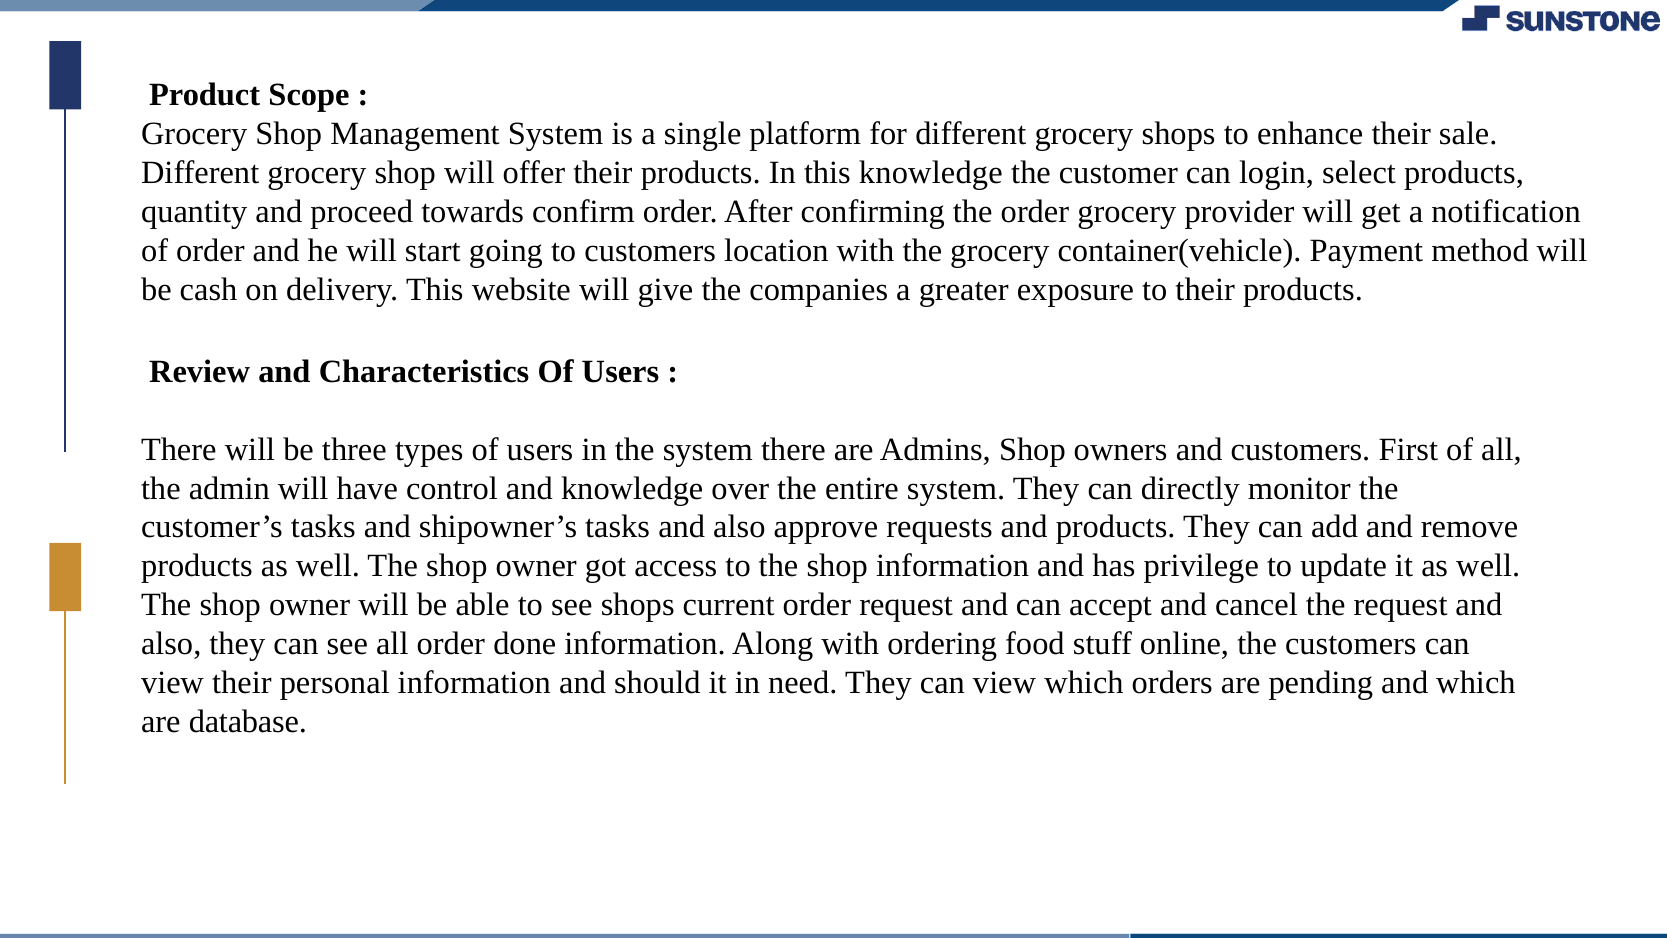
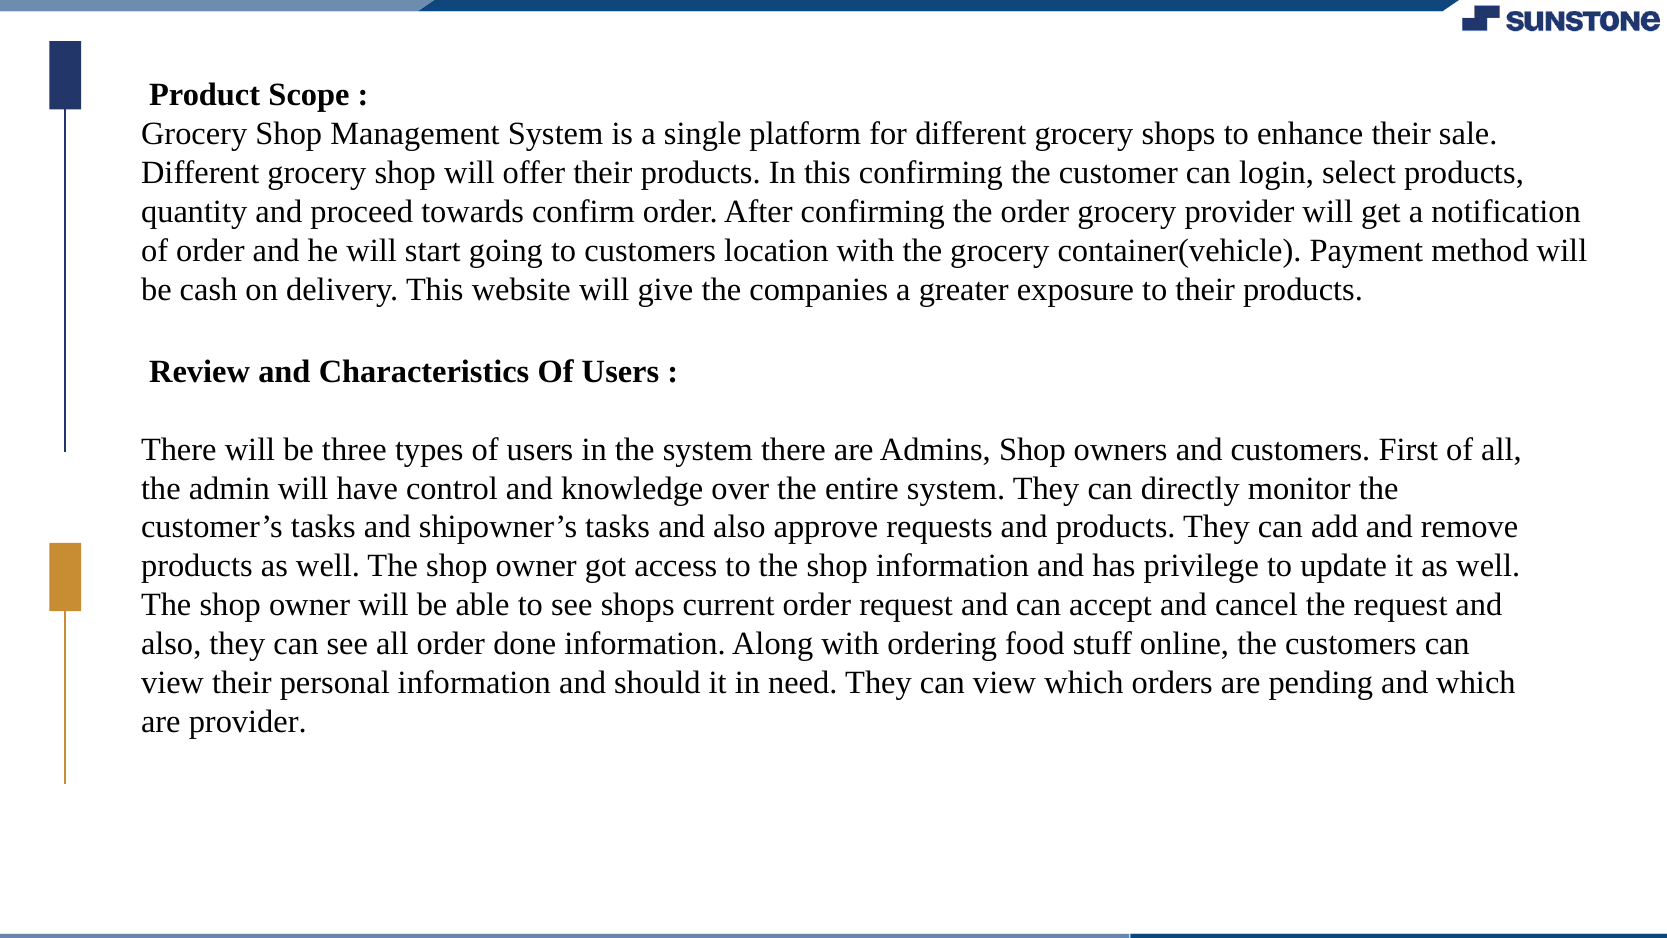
this knowledge: knowledge -> confirming (931, 173)
are database: database -> provider (248, 722)
